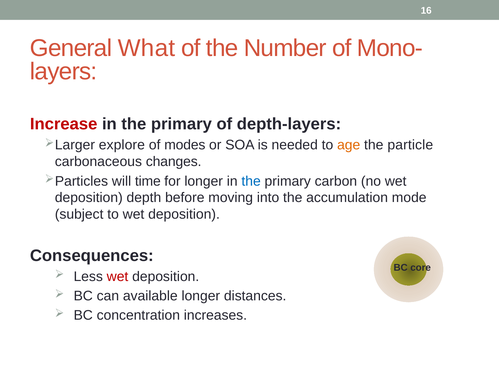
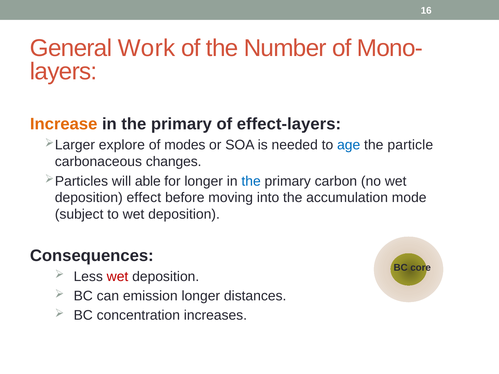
What: What -> Work (146, 48)
Increase colour: red -> orange (64, 124)
depth-layers: depth-layers -> effect-layers (289, 124)
age colour: orange -> blue (349, 145)
time: time -> able (148, 181)
depth: depth -> effect (144, 198)
available: available -> emission (150, 296)
